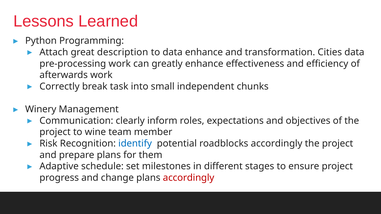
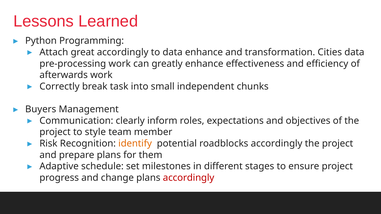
great description: description -> accordingly (123, 52)
Winery: Winery -> Buyers (41, 109)
wine: wine -> style (95, 132)
identify colour: blue -> orange (135, 144)
